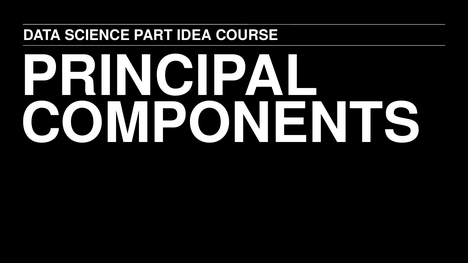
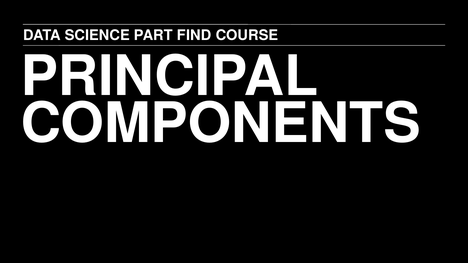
IDEA: IDEA -> FIND (194, 35)
